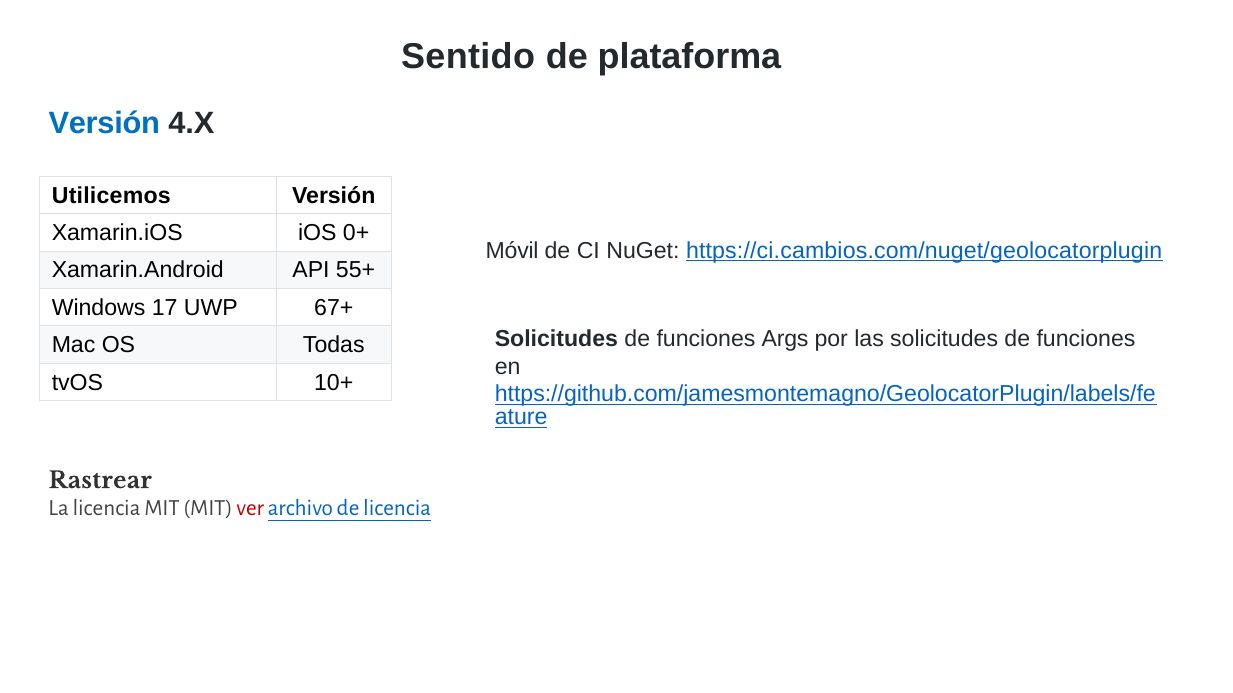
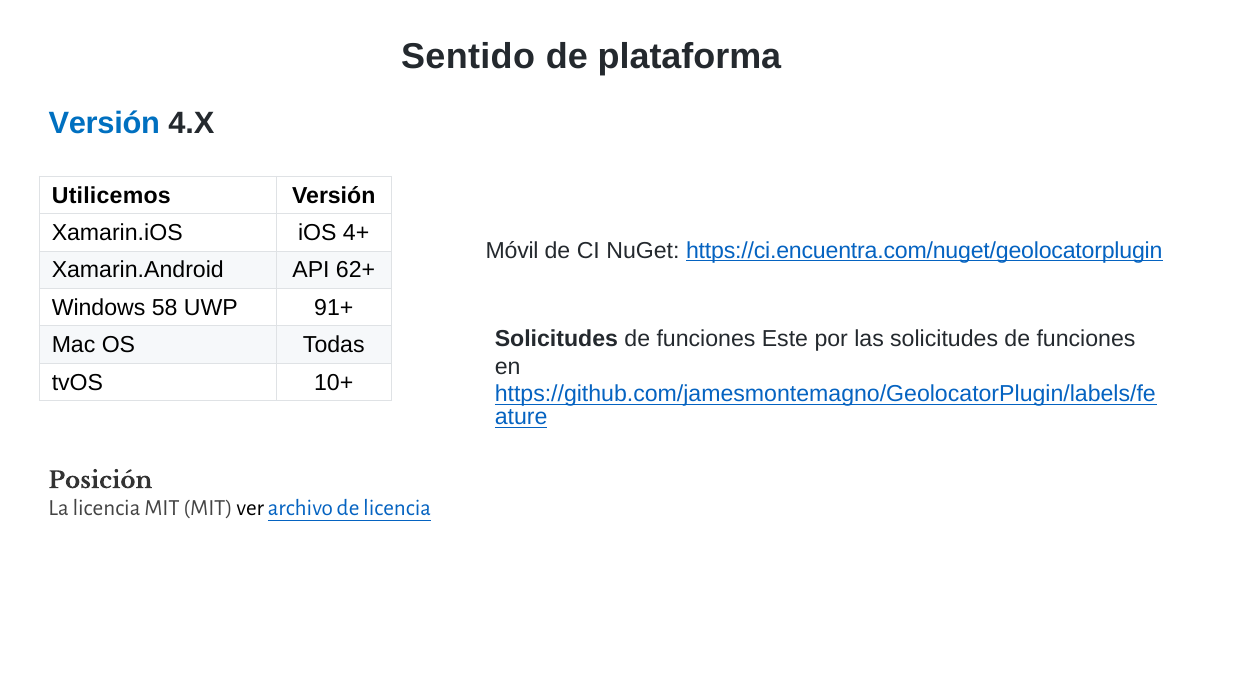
0+: 0+ -> 4+ (356, 233)
https://ci.cambios.com/nuget/geolocatorplugin: https://ci.cambios.com/nuget/geolocatorplugin -> https://ci.encuentra.com/nuget/geolocatorplugin (924, 251)
55+: 55+ -> 62+ (356, 270)
17: 17 -> 58 (165, 308)
67+: 67+ -> 91+ (334, 308)
Args: Args -> Este (785, 339)
Rastrear: Rastrear -> Posición (100, 481)
ver colour: red -> black (250, 509)
